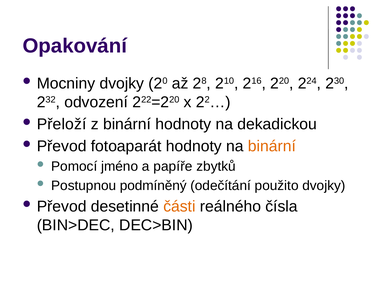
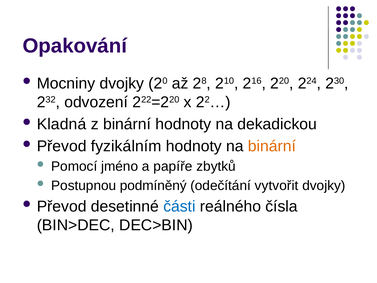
Přeloží: Přeloží -> Kladná (62, 124)
fotoaparát: fotoaparát -> fyzikálním (126, 146)
použito: použito -> vytvořit (277, 185)
části colour: orange -> blue (179, 206)
